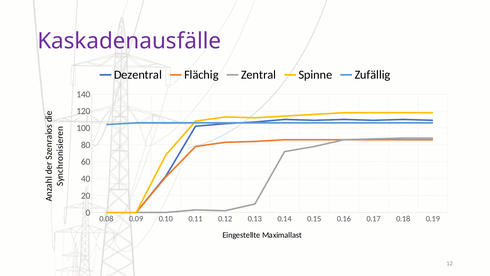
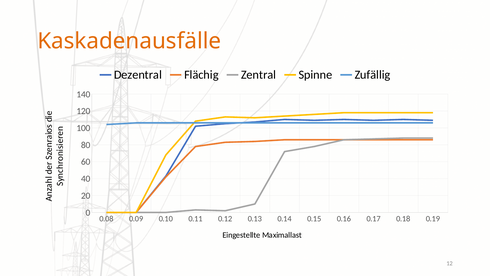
Kaskadenausfälle colour: purple -> orange (129, 41)
